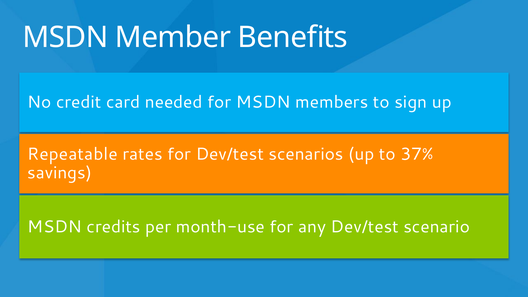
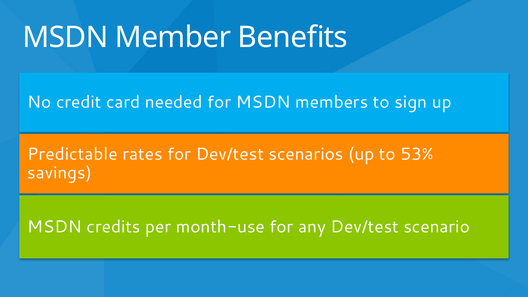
Repeatable: Repeatable -> Predictable (72, 154)
37%: 37% -> 53% (417, 154)
